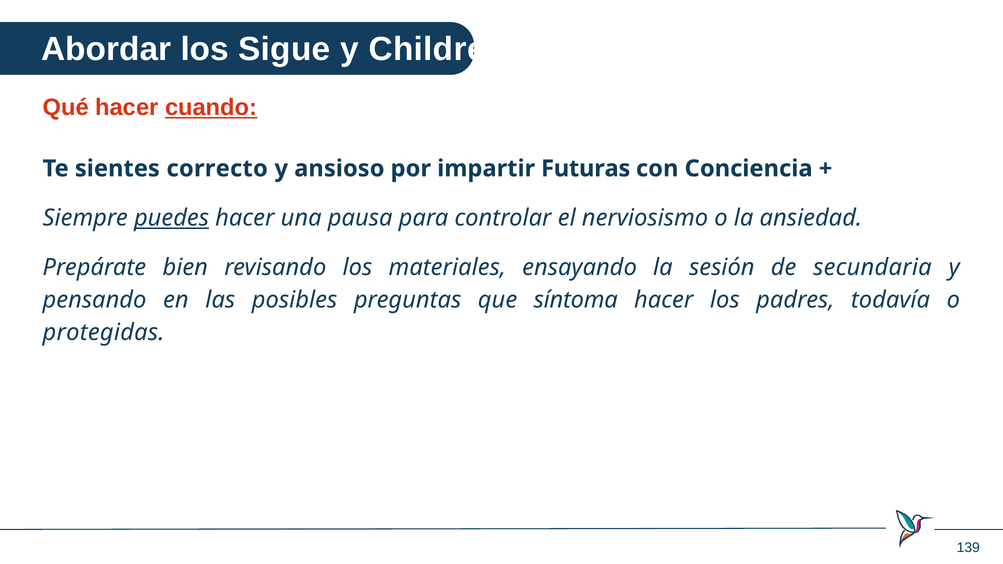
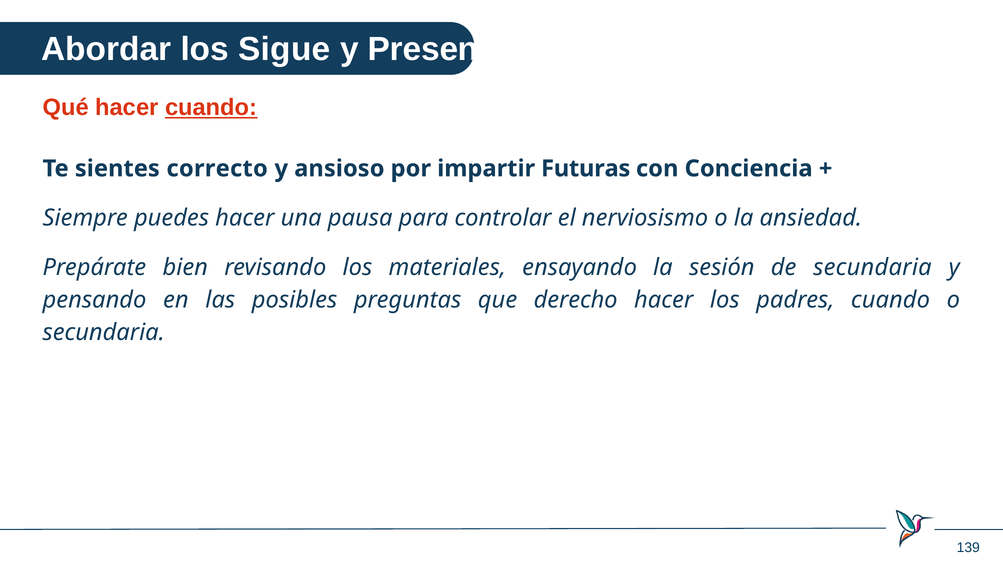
Children: Children -> Presente (438, 49)
puedes underline: present -> none (172, 218)
síntoma: síntoma -> derecho (576, 300)
padres todavía: todavía -> cuando (890, 300)
protegidas: protegidas -> secundaria (104, 333)
